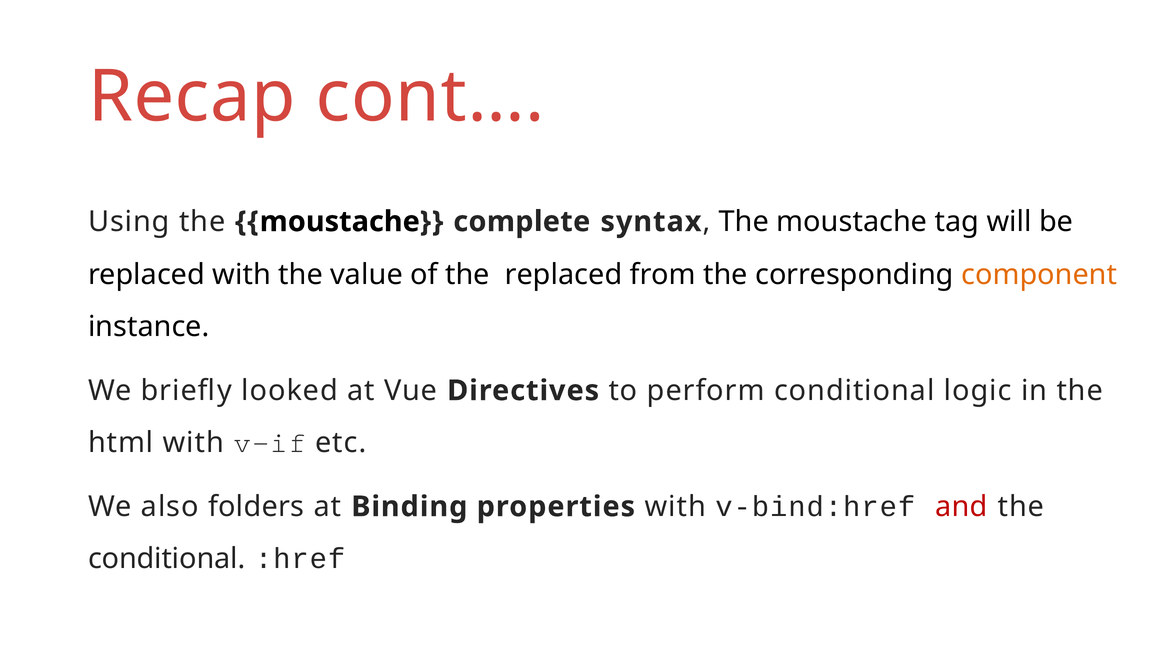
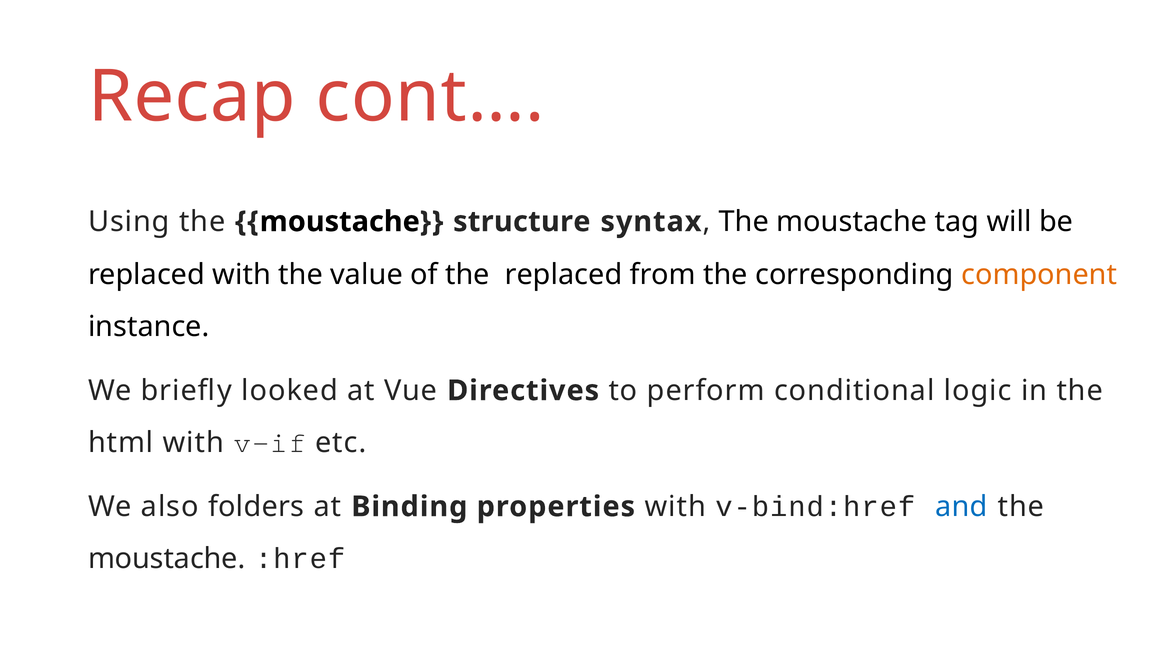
complete: complete -> structure (522, 222)
and colour: red -> blue (961, 506)
conditional: conditional -> moustache (167, 558)
